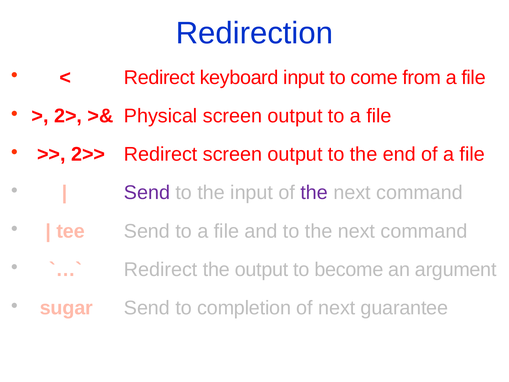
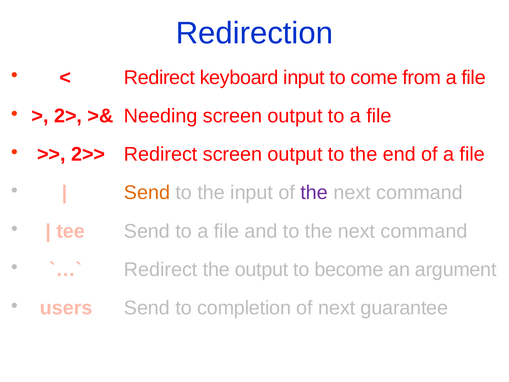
Physical: Physical -> Needing (161, 116)
Send colour: purple -> orange (147, 193)
sugar: sugar -> users (66, 308)
